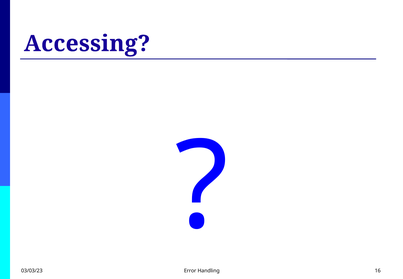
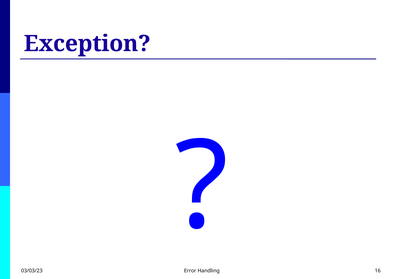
Accessing: Accessing -> Exception (87, 44)
